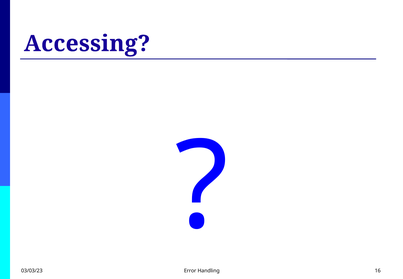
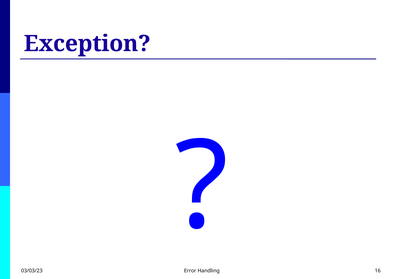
Accessing: Accessing -> Exception (87, 44)
